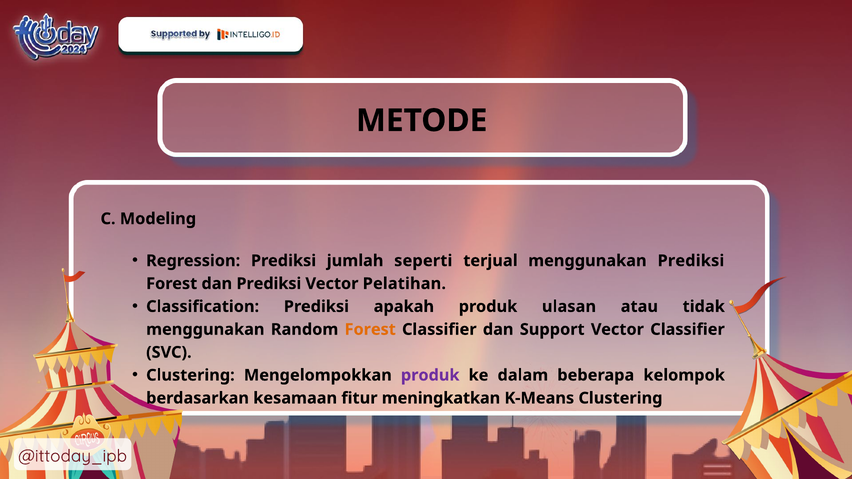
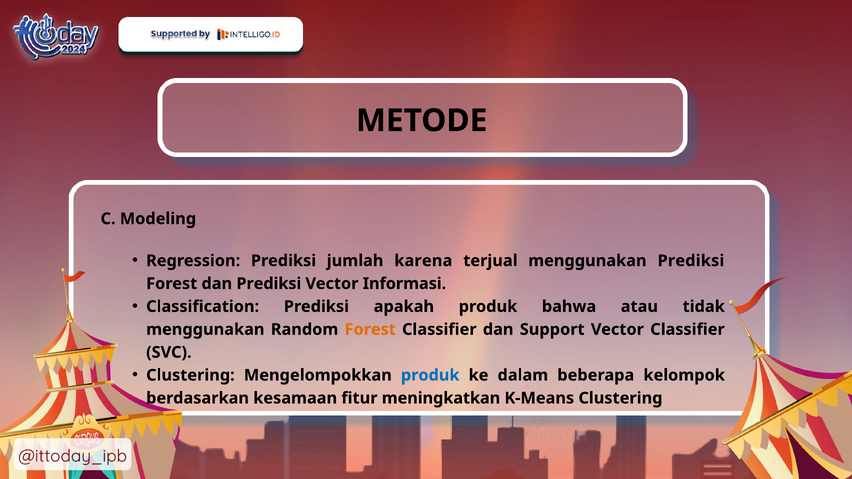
seperti: seperti -> karena (423, 261)
Pelatihan: Pelatihan -> Informasi (404, 284)
ulasan: ulasan -> bahwa (569, 307)
produk colour: purple -> blue (430, 375)
